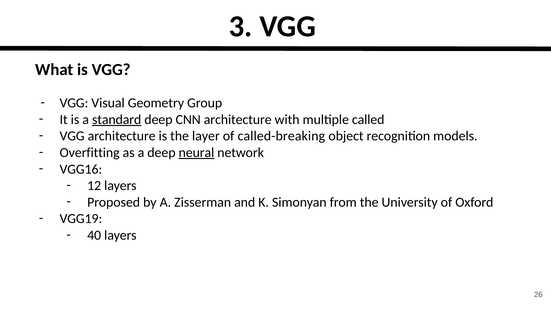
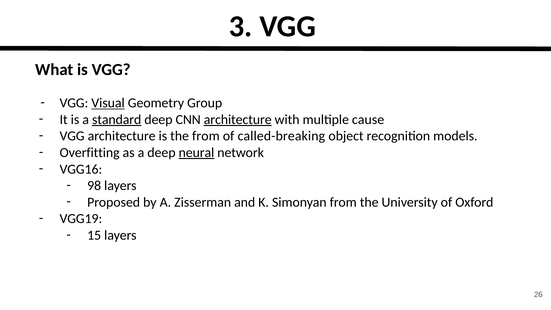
Visual underline: none -> present (108, 103)
architecture underline: none -> present (238, 120)
called: called -> cause (368, 120)
the layer: layer -> from (206, 136)
12: 12 -> 98 (94, 186)
40: 40 -> 15 (94, 235)
